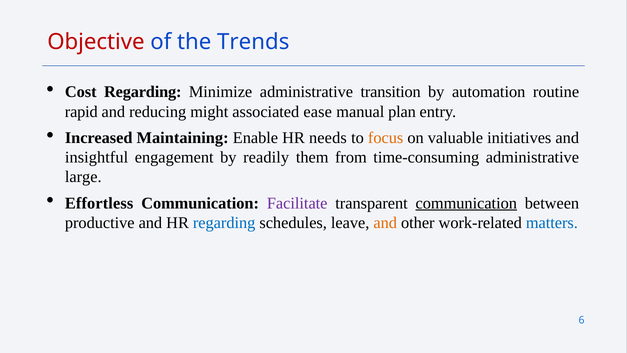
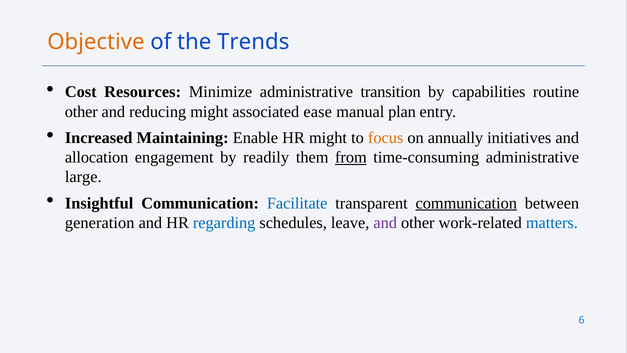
Objective colour: red -> orange (96, 42)
Cost Regarding: Regarding -> Resources (143, 92)
automation: automation -> capabilities (489, 92)
rapid: rapid -> other (81, 112)
HR needs: needs -> might (328, 138)
valuable: valuable -> annually (455, 138)
insightful: insightful -> allocation (97, 157)
from underline: none -> present (351, 157)
Effortless: Effortless -> Insightful (99, 203)
Facilitate colour: purple -> blue (297, 203)
productive: productive -> generation (100, 223)
and colour: orange -> purple (385, 223)
